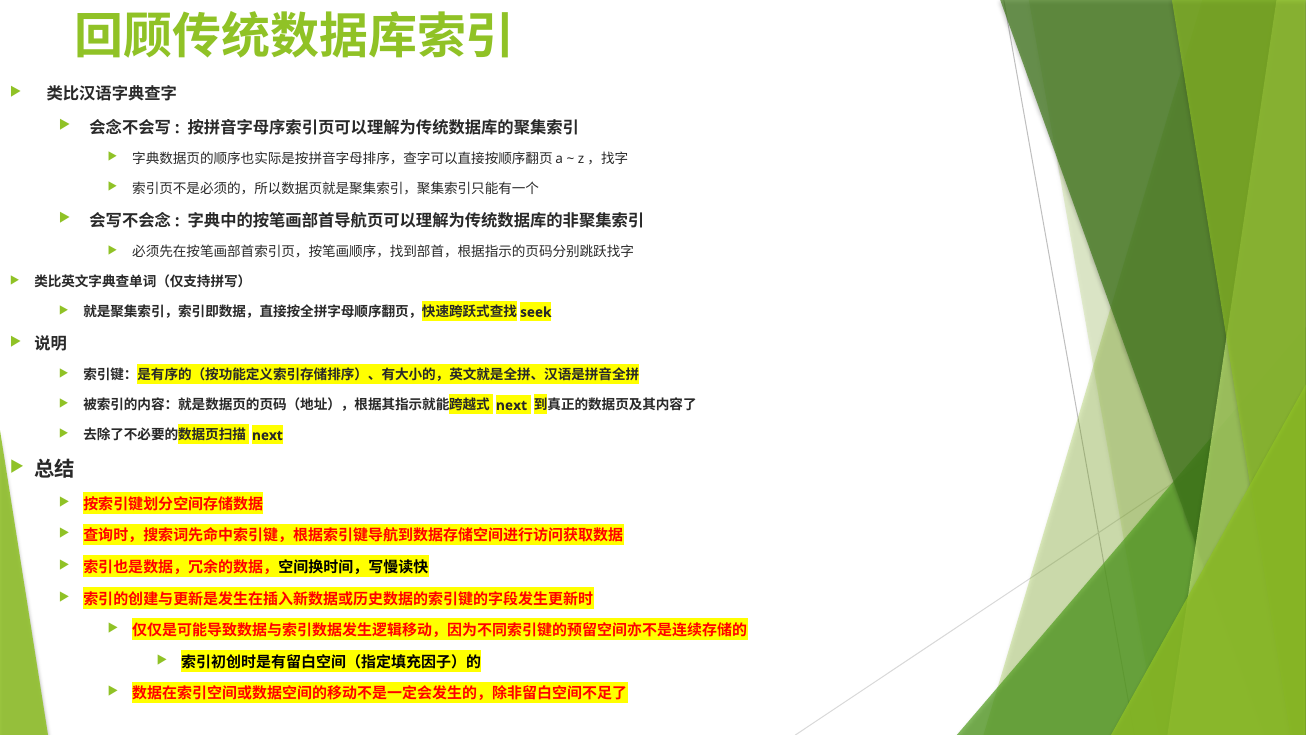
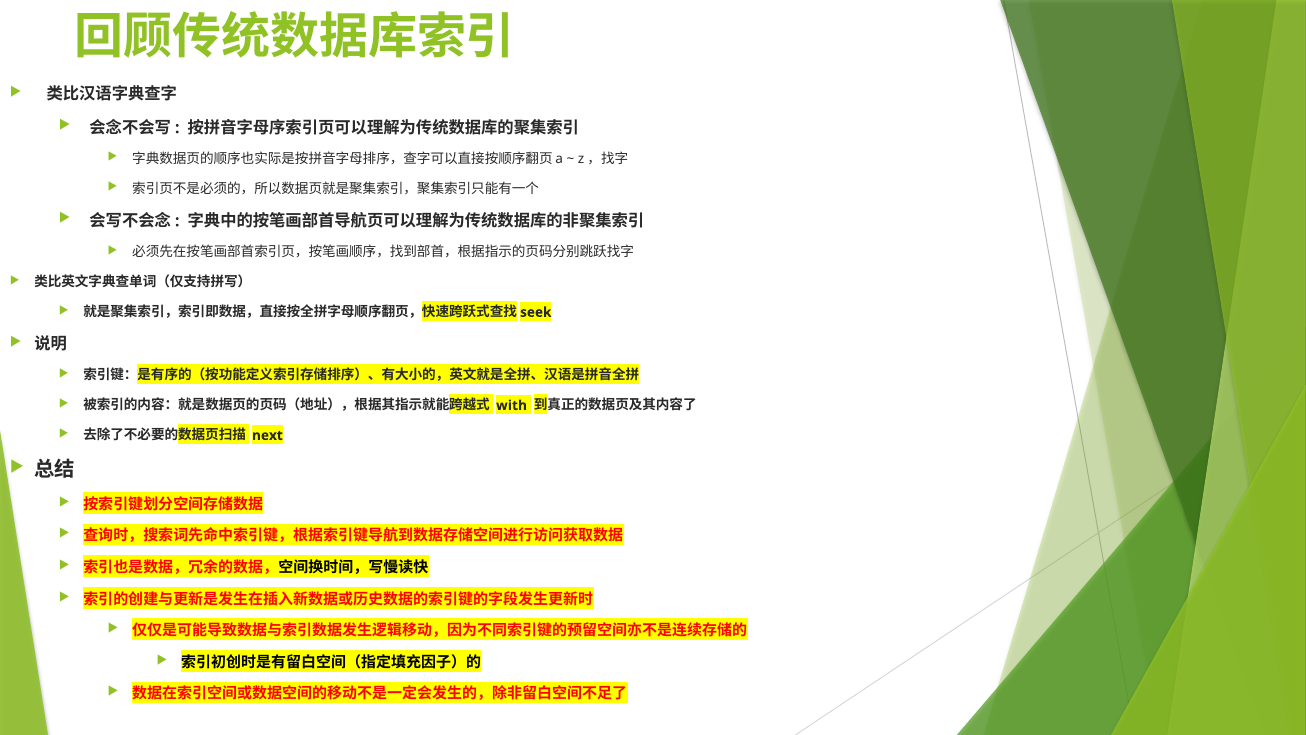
next: next -> with (512, 405)
